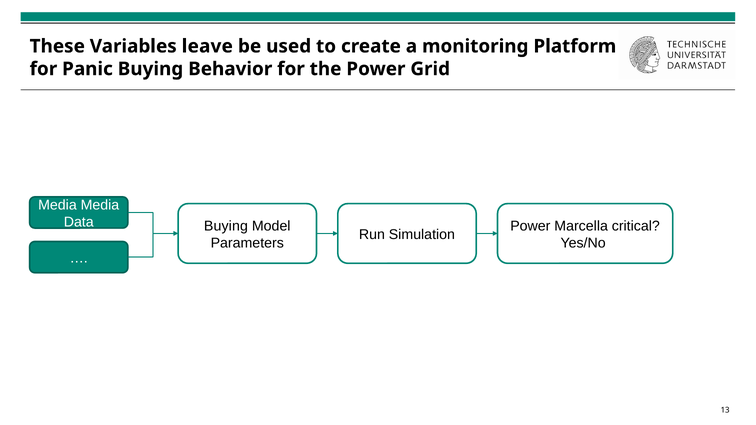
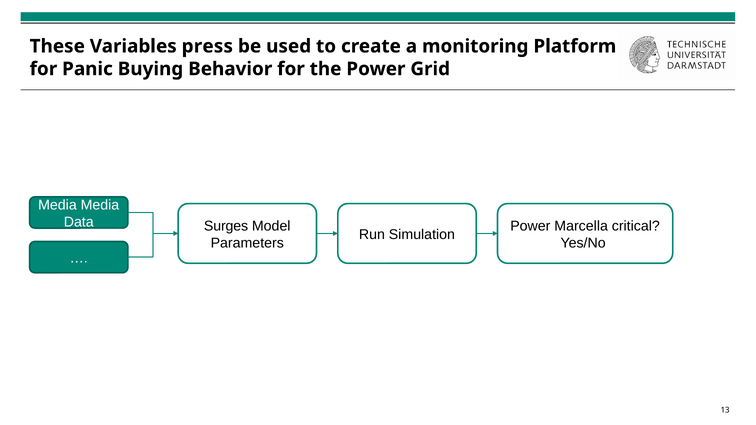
leave: leave -> press (207, 46)
Buying: Buying -> Surges (226, 226)
